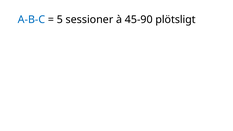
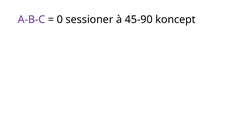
A-B-C colour: blue -> purple (31, 20)
5: 5 -> 0 (60, 20)
plötsligt: plötsligt -> koncept (176, 20)
